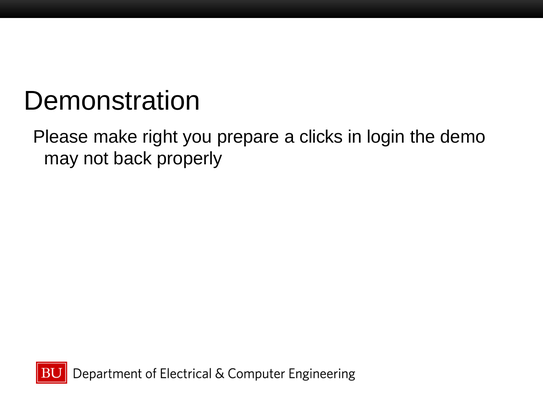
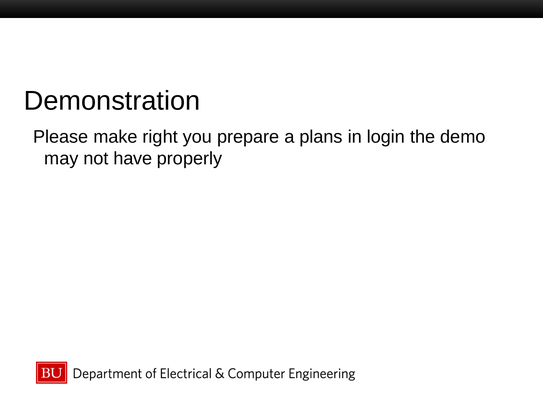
clicks: clicks -> plans (321, 137)
back: back -> have (133, 159)
